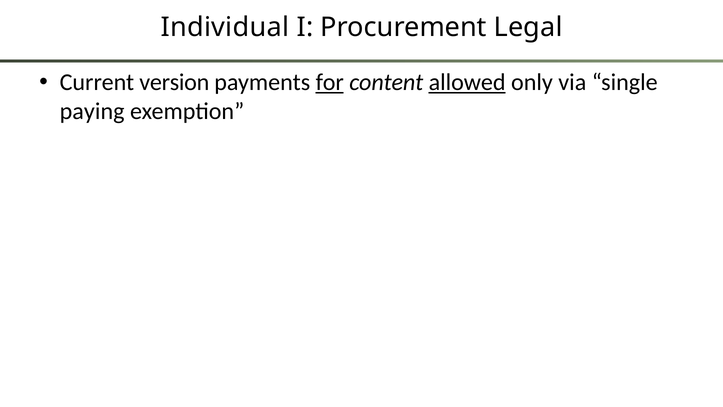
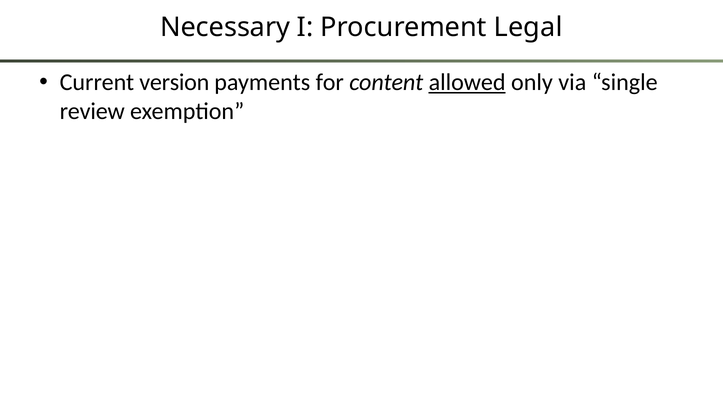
Individual: Individual -> Necessary (225, 27)
for underline: present -> none (330, 82)
paying: paying -> review (92, 111)
